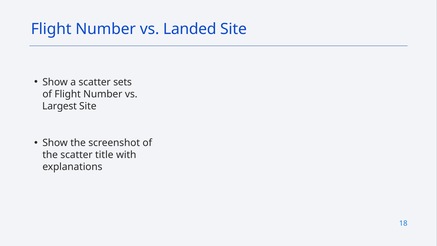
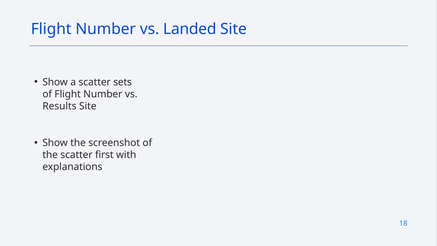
Largest: Largest -> Results (59, 106)
title: title -> first (104, 155)
